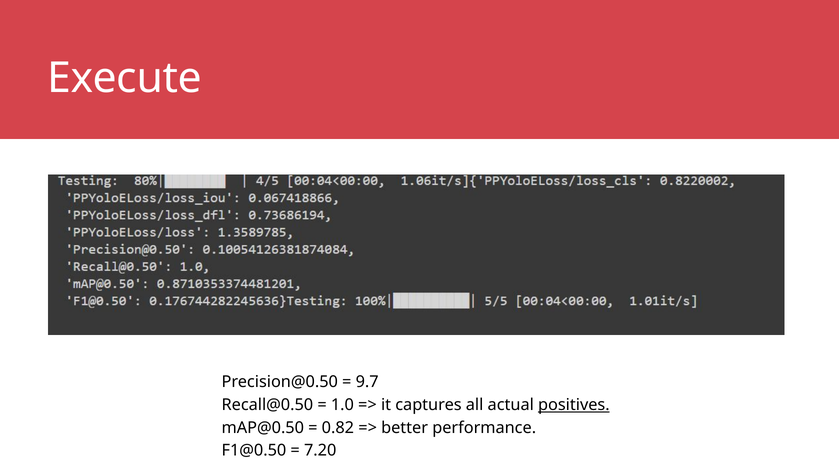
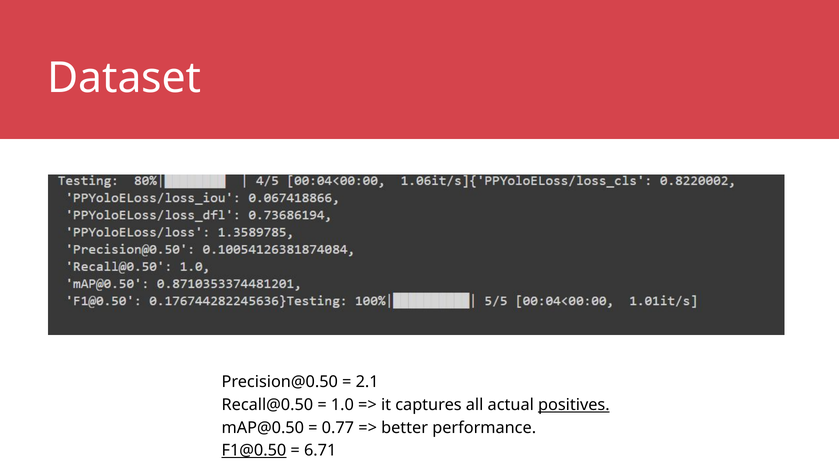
Execute: Execute -> Dataset (124, 78)
9.7: 9.7 -> 2.1 (367, 382)
0.82: 0.82 -> 0.77 (338, 428)
F1@0.50 underline: none -> present (254, 450)
7.20: 7.20 -> 6.71 (320, 450)
